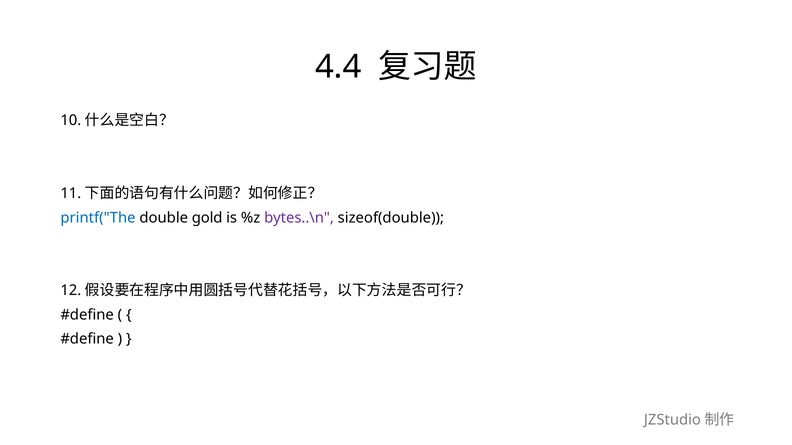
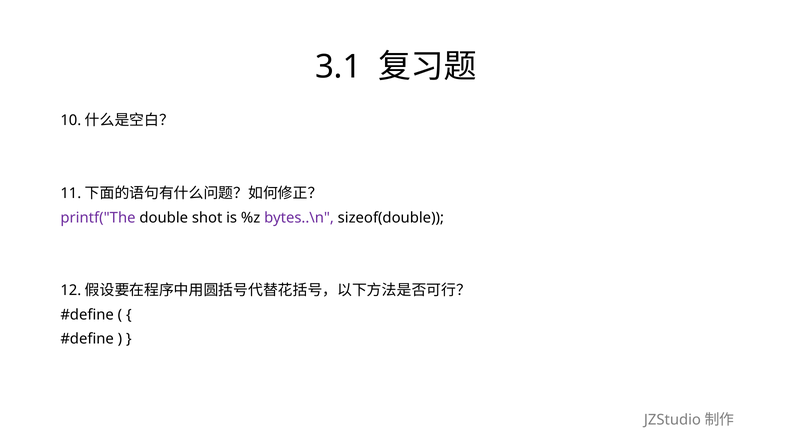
4.4: 4.4 -> 3.1 (338, 67)
printf("The colour: blue -> purple (98, 218)
gold: gold -> shot (207, 218)
